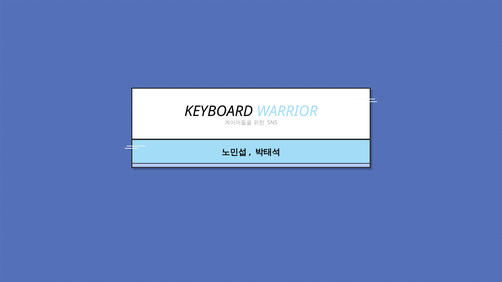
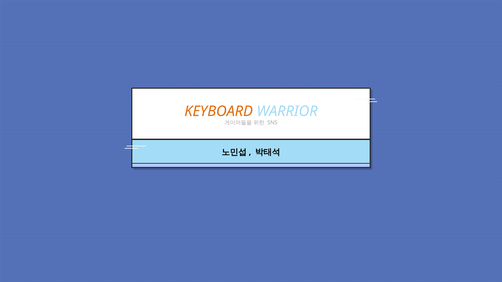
KEYBOARD colour: black -> orange (219, 111)
